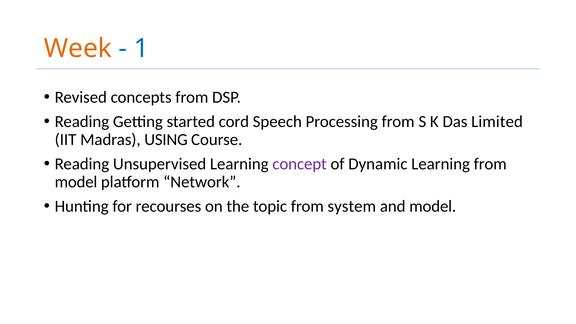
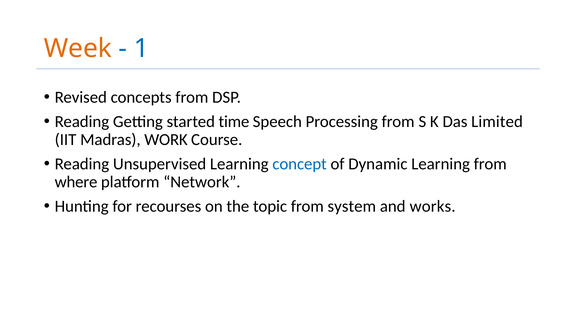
cord: cord -> time (234, 122)
USING: USING -> WORK (166, 140)
concept colour: purple -> blue (300, 164)
model: model -> where (76, 182)
and model: model -> works (433, 206)
